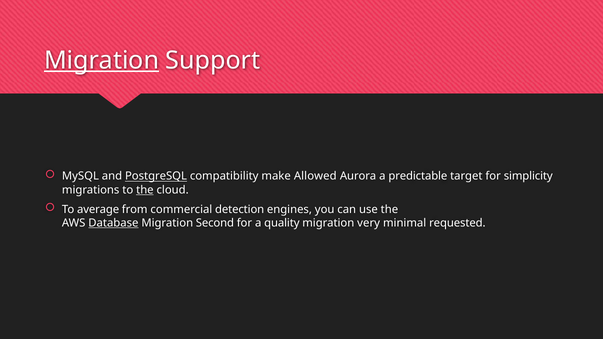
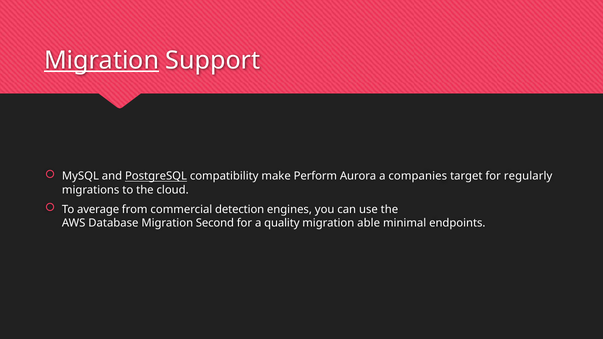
Allowed: Allowed -> Perform (315, 176)
predictable: predictable -> companies (418, 176)
simplicity: simplicity -> regularly (528, 176)
the underline: present -> none (145, 190)
Database underline: present -> none (113, 223)
very: very -> able (369, 223)
requested: requested -> endpoints (457, 223)
